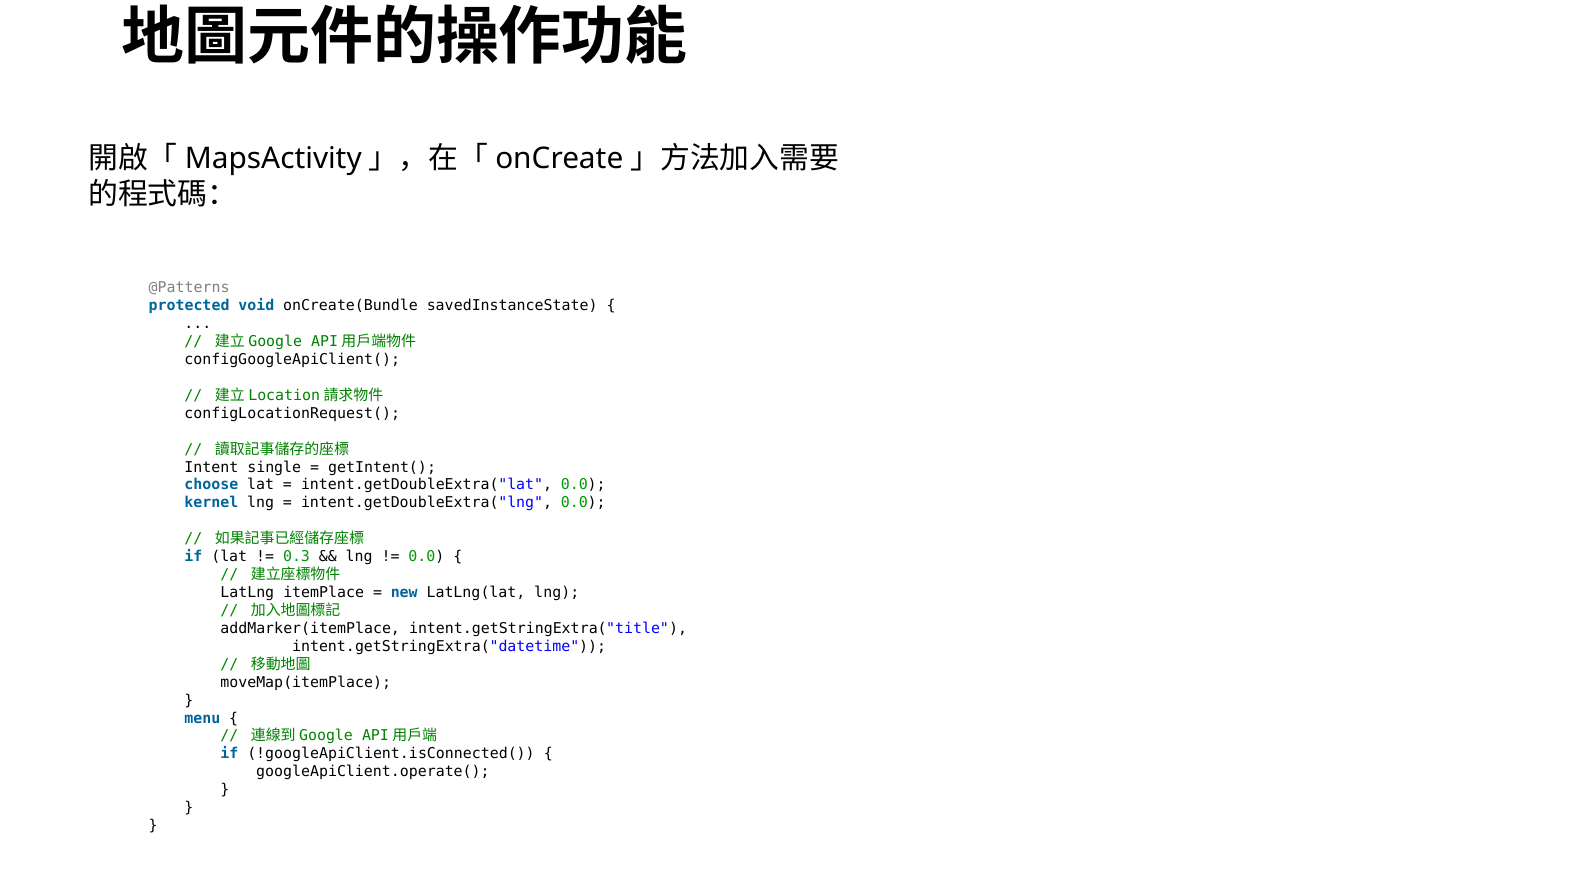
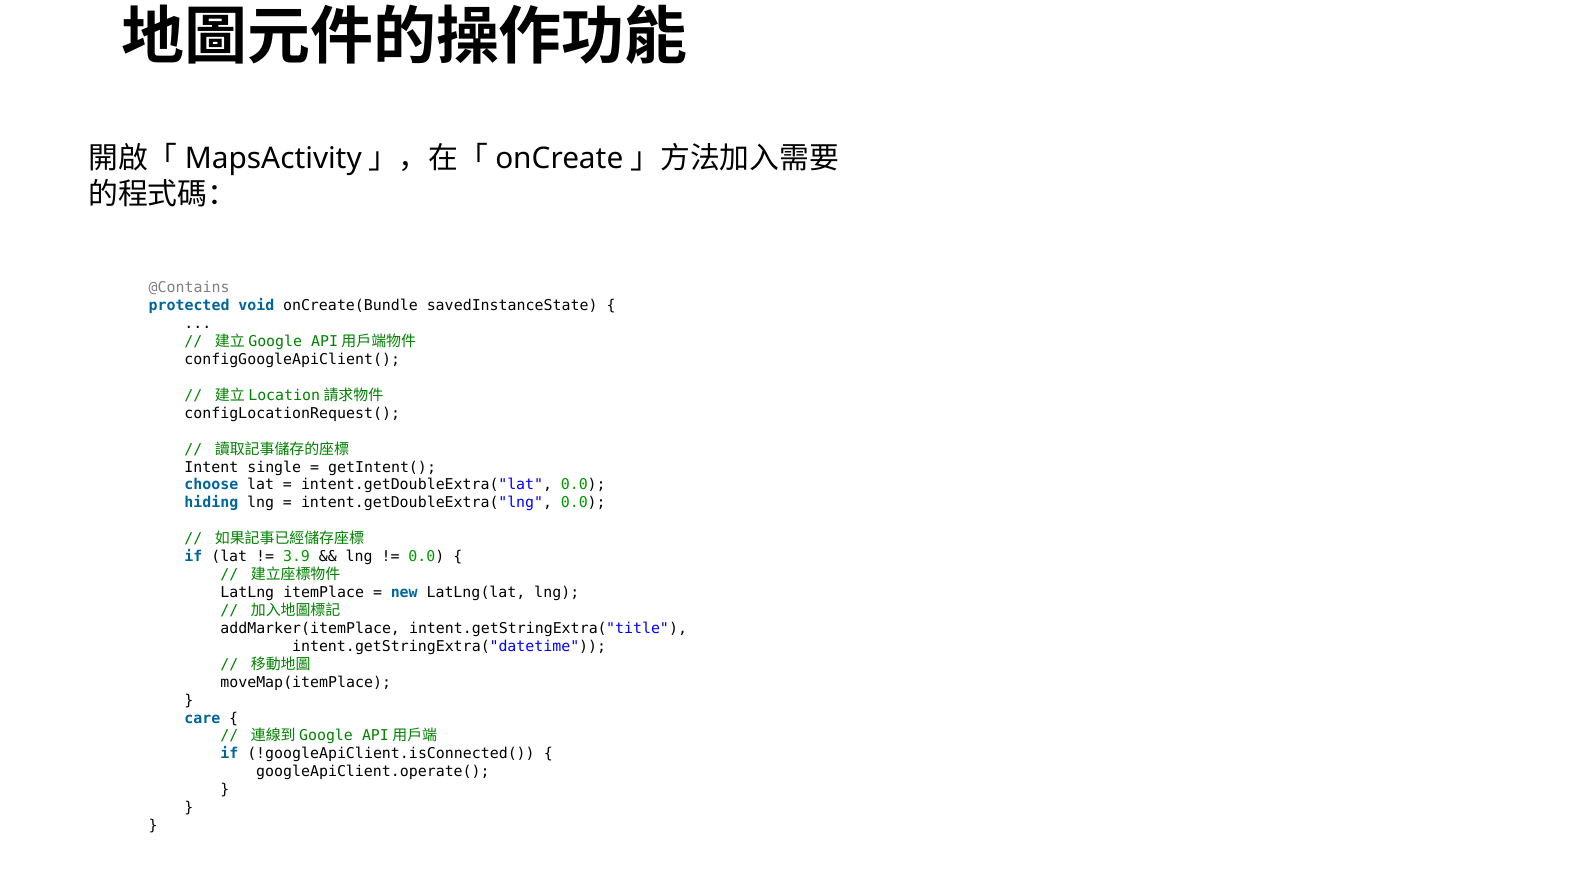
@Patterns: @Patterns -> @Contains (189, 288)
kernel: kernel -> hiding (211, 503)
0.3: 0.3 -> 3.9 (297, 557)
menu: menu -> care (202, 718)
